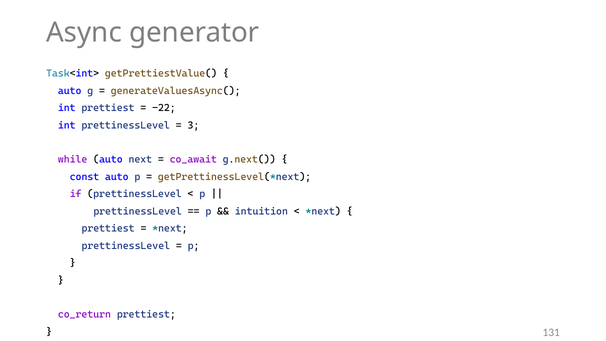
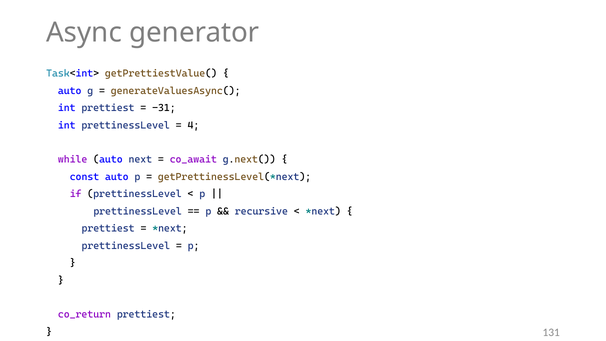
-22: -22 -> -31 (164, 108)
3: 3 -> 4 (193, 125)
intuition: intuition -> recursive (261, 211)
